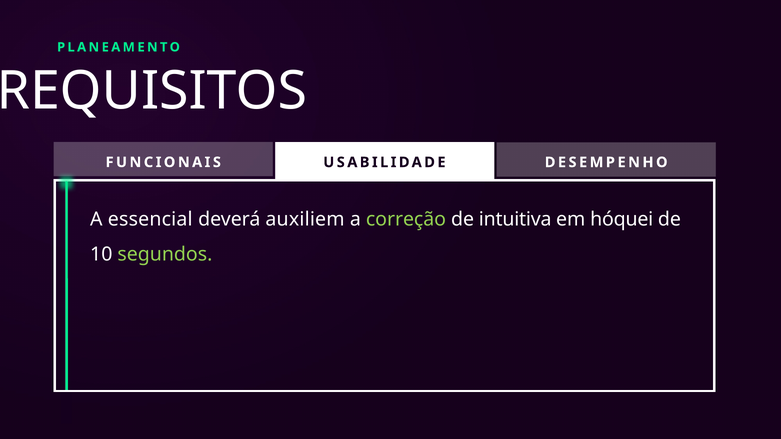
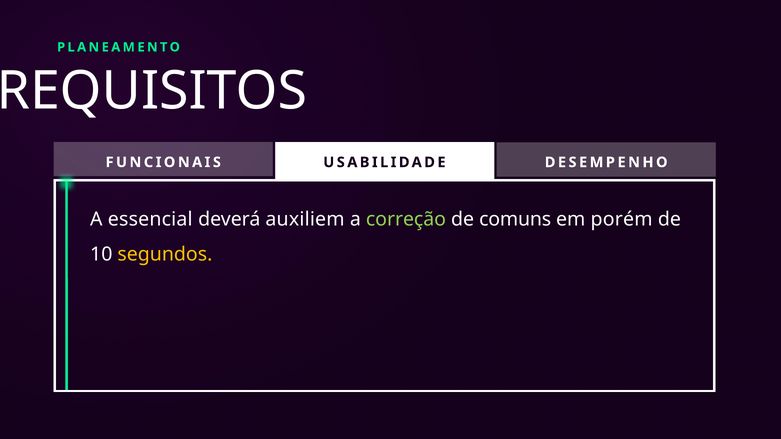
intuitiva: intuitiva -> comuns (515, 219)
hóquei: hóquei -> porém (622, 219)
segundos colour: light green -> yellow (165, 255)
